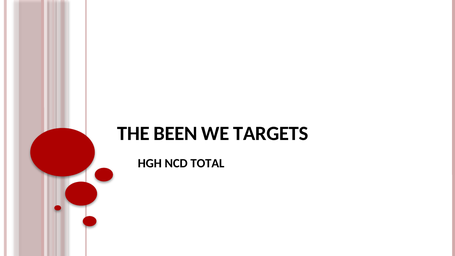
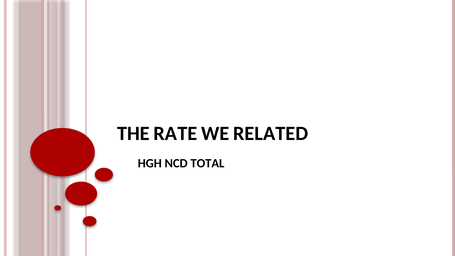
BEEN: BEEN -> RATE (175, 133)
TARGETS: TARGETS -> RELATED (271, 133)
